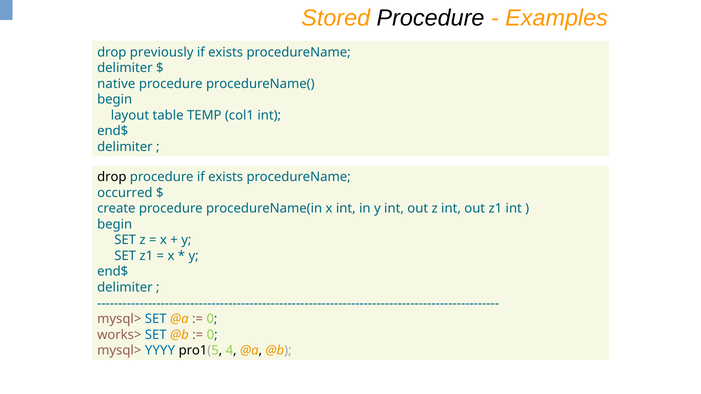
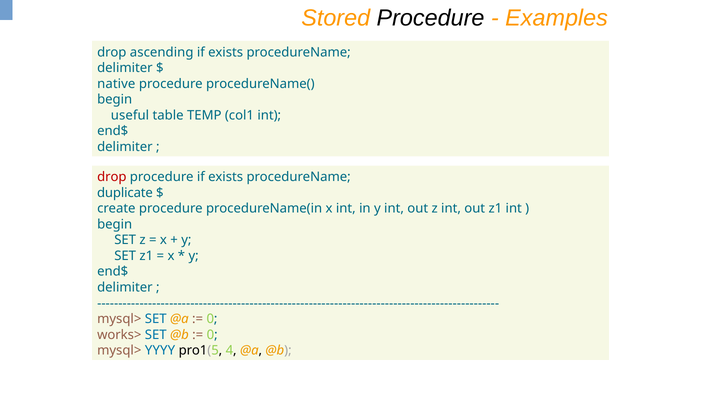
previously: previously -> ascending (162, 52)
layout: layout -> useful (130, 115)
drop colour: black -> red (112, 177)
occurred: occurred -> duplicate (125, 193)
